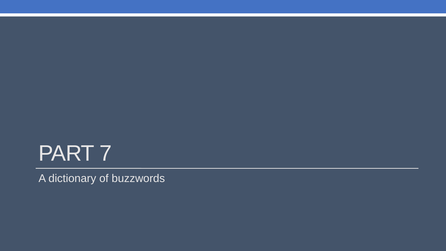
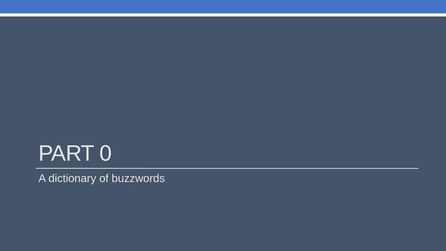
7: 7 -> 0 (106, 153)
